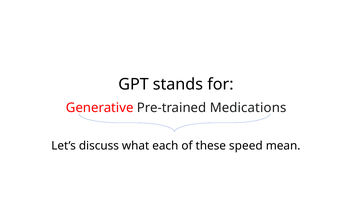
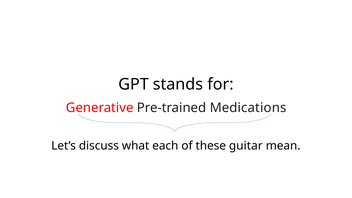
speed: speed -> guitar (246, 146)
